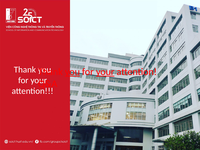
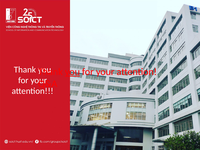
your underline: present -> none (105, 72)
